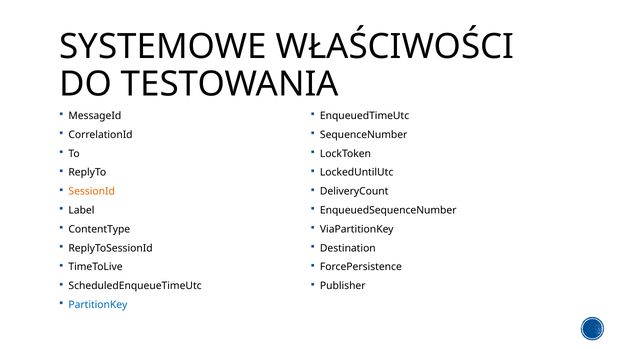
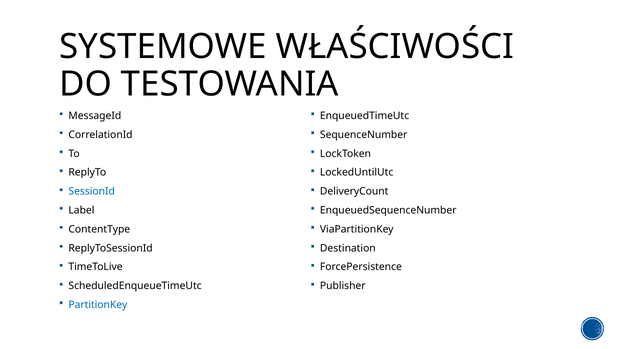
SessionId colour: orange -> blue (92, 192)
